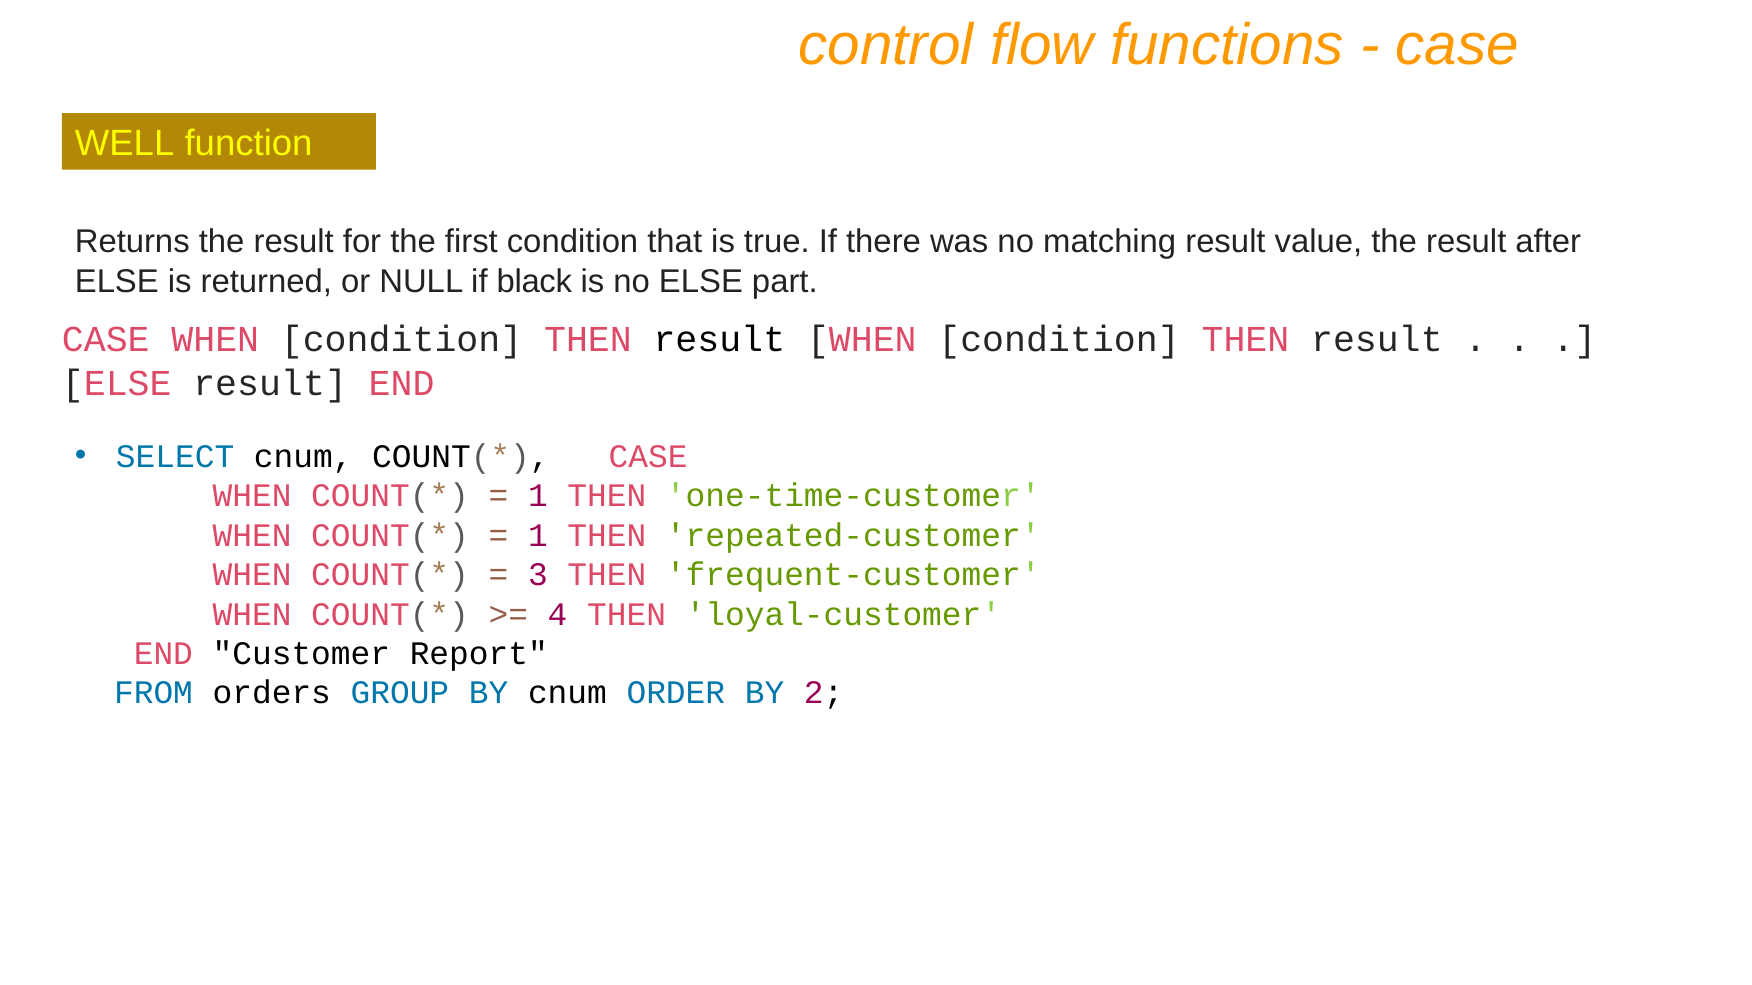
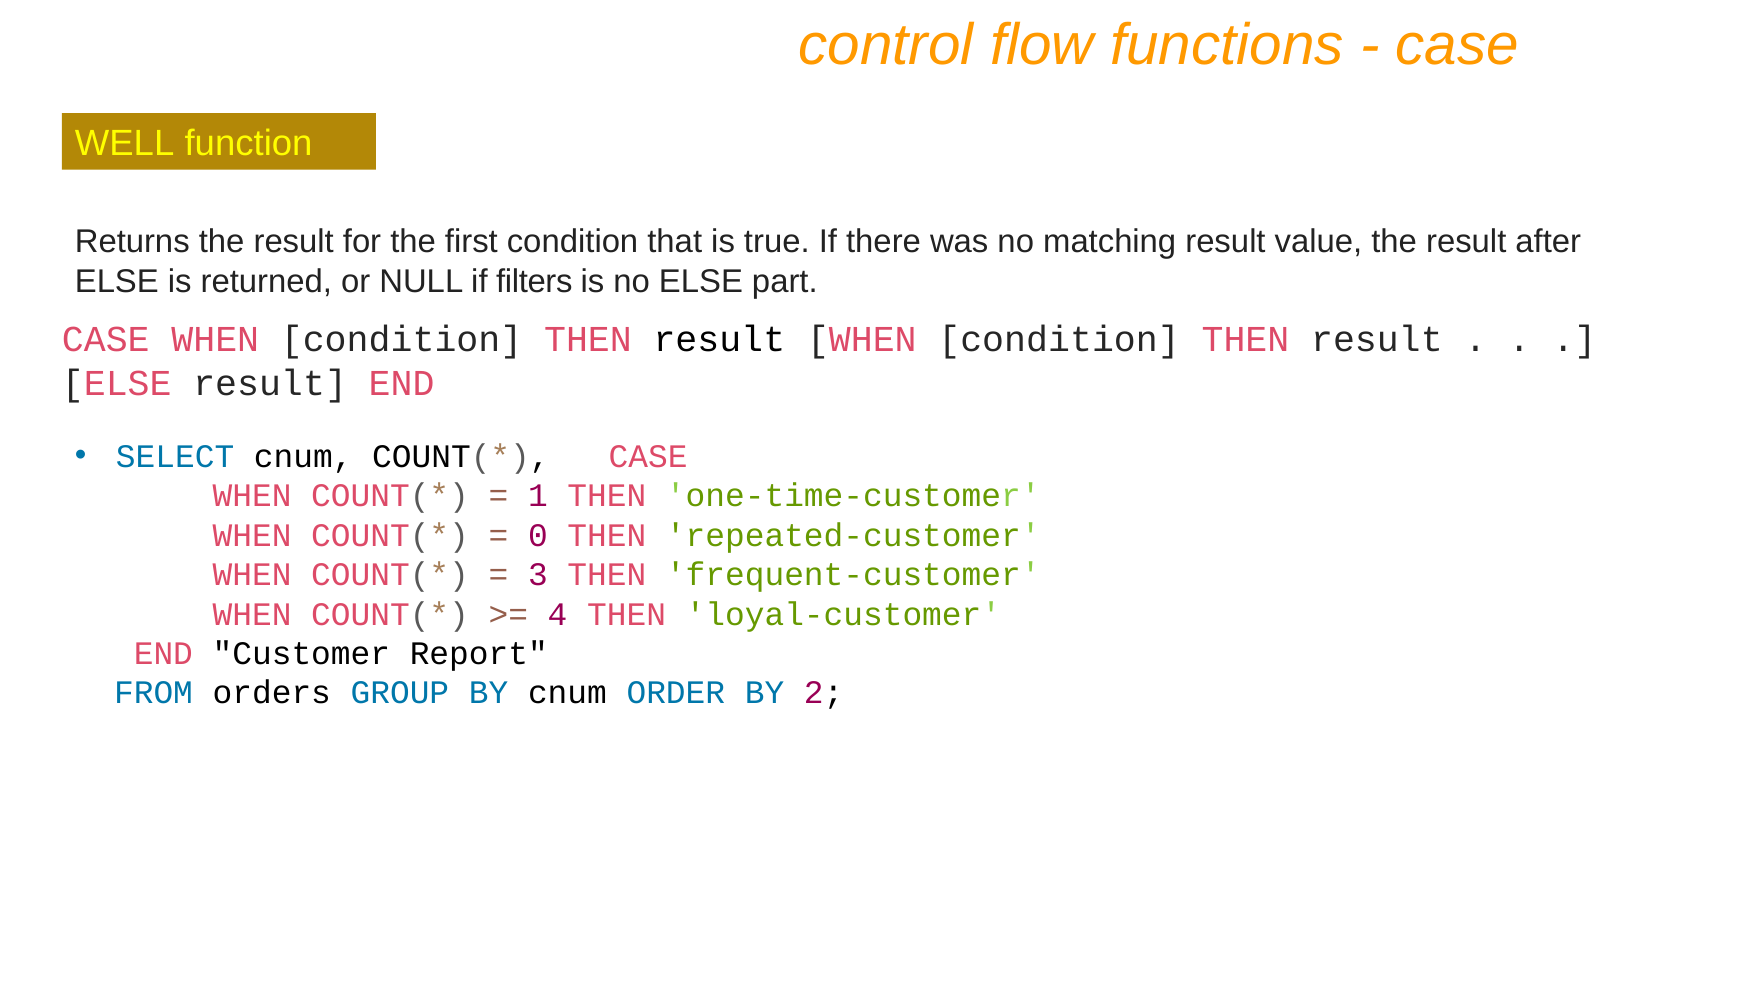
black: black -> filters (534, 281)
1: 1 -> 0 (538, 536)
